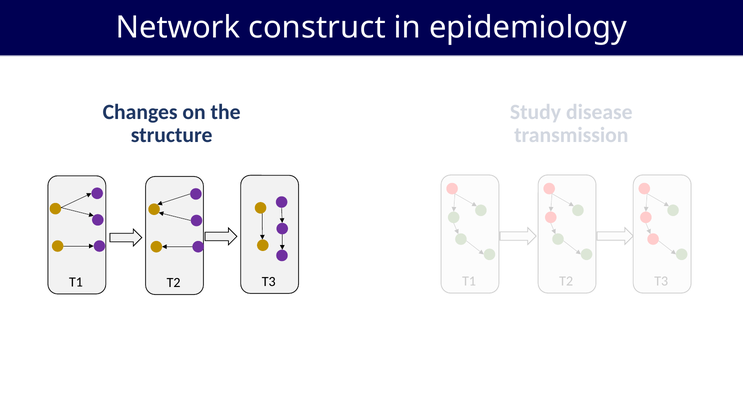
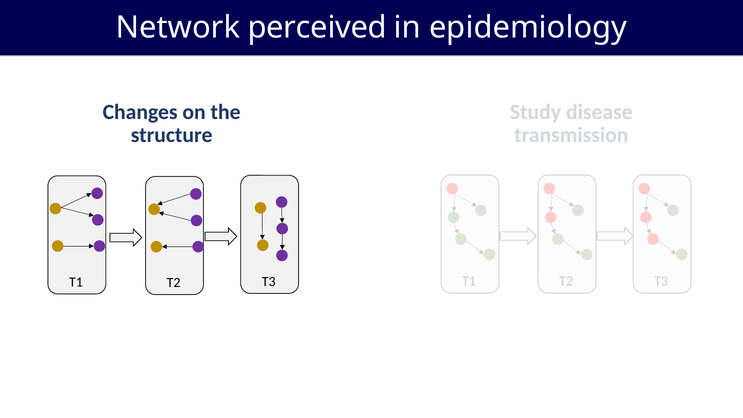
construct: construct -> perceived (317, 28)
